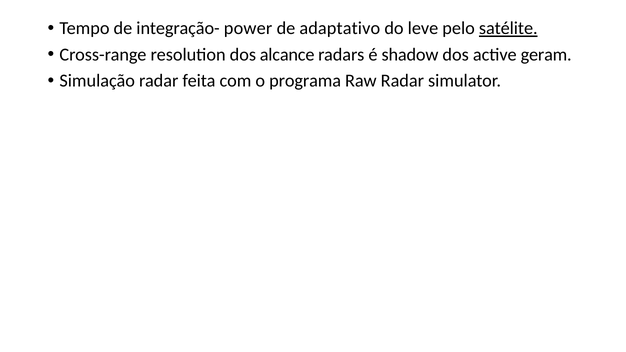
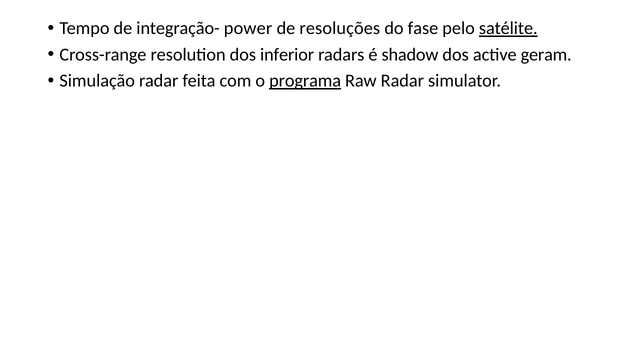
adaptativo: adaptativo -> resoluções (340, 28)
leve: leve -> fase (423, 28)
alcance: alcance -> inferior (287, 55)
programa underline: none -> present (305, 81)
